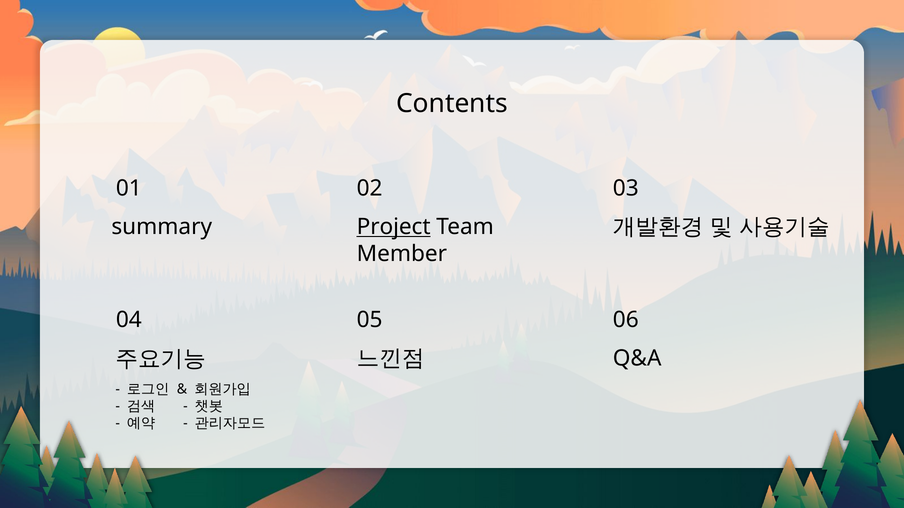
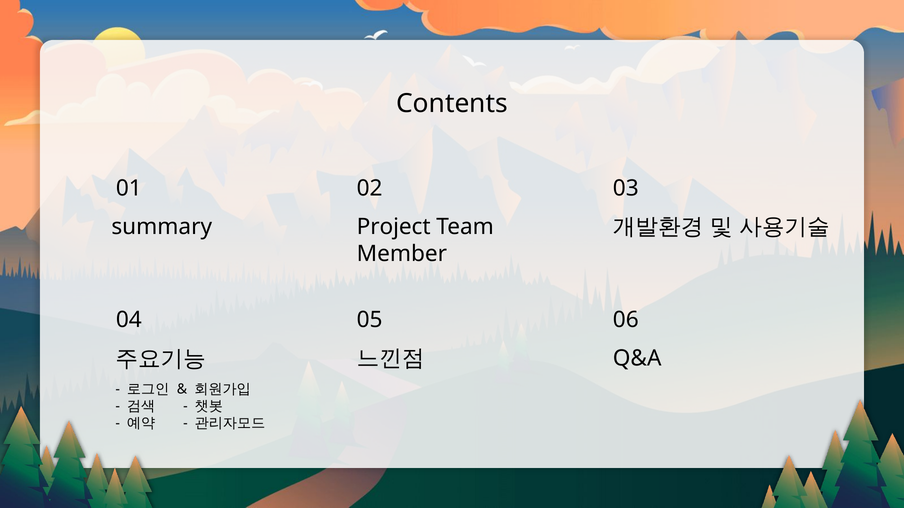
Project underline: present -> none (394, 227)
